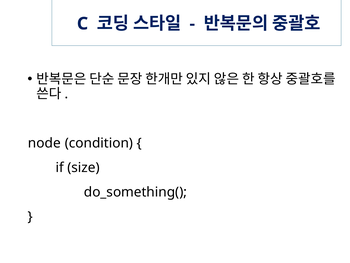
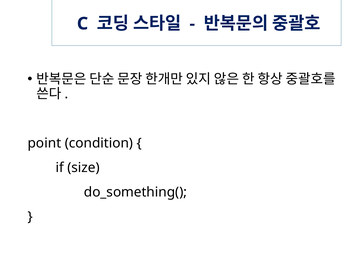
node: node -> point (44, 143)
